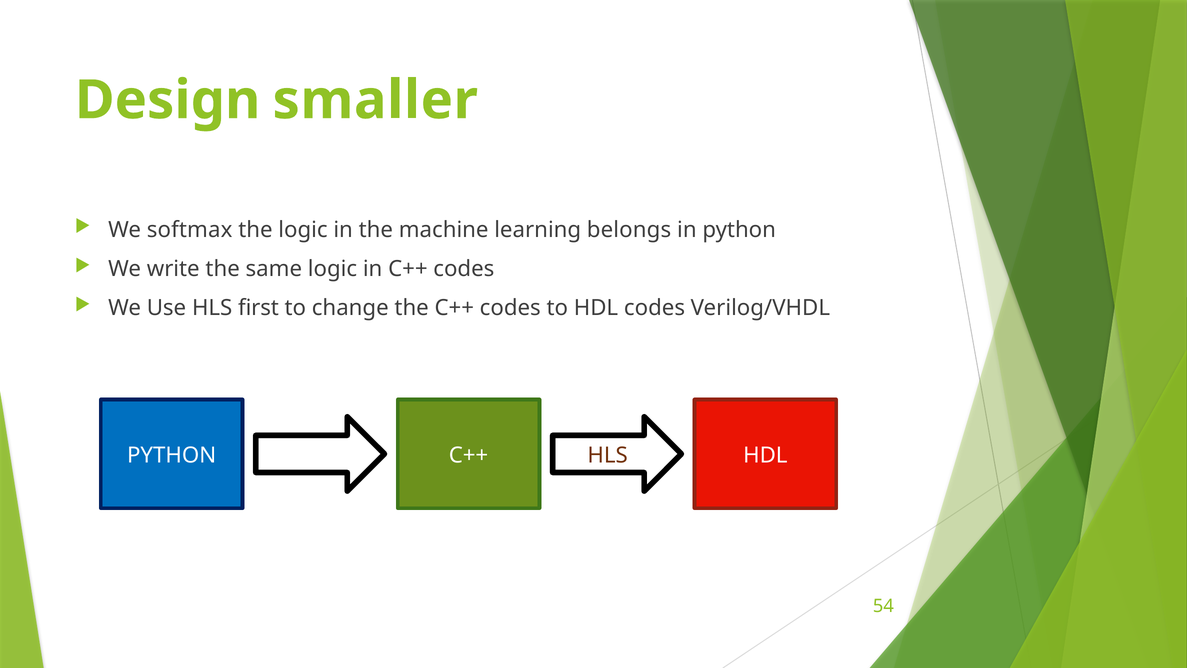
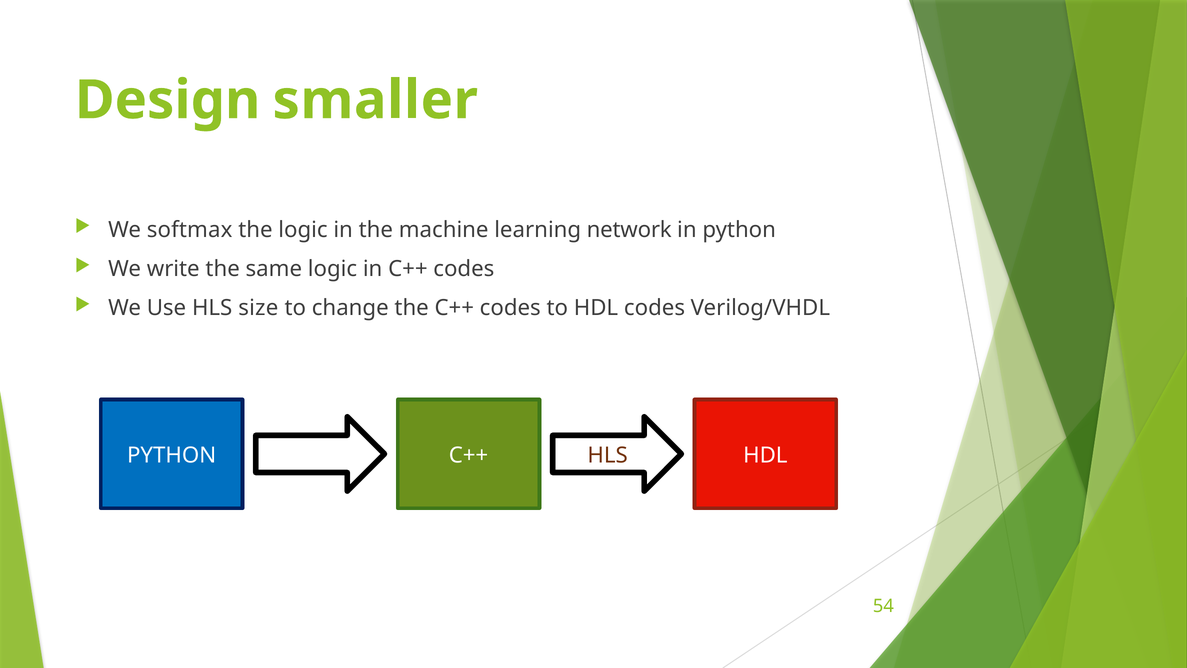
belongs: belongs -> network (629, 230)
first: first -> size (258, 308)
